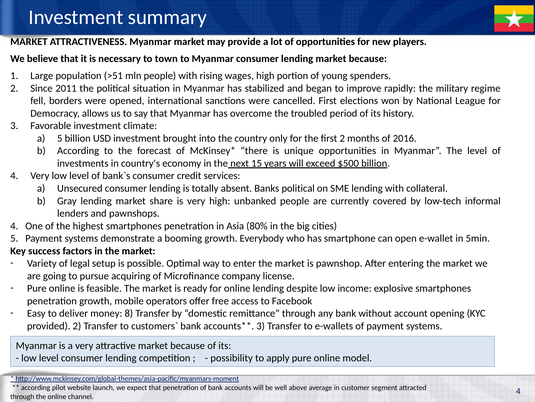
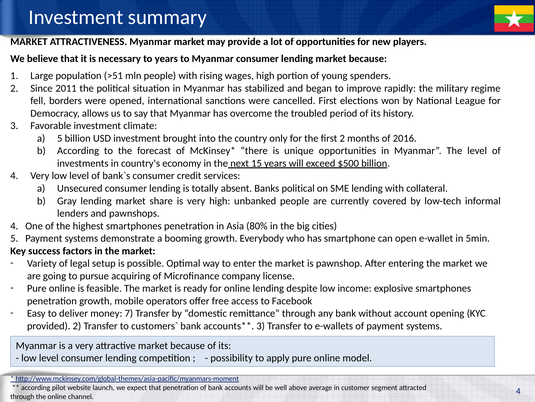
to town: town -> years (166, 59)
8: 8 -> 7 (129, 313)
